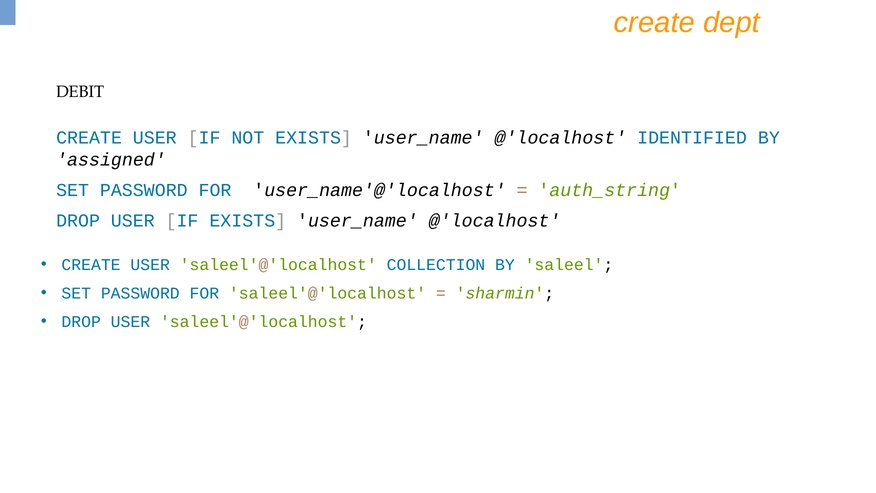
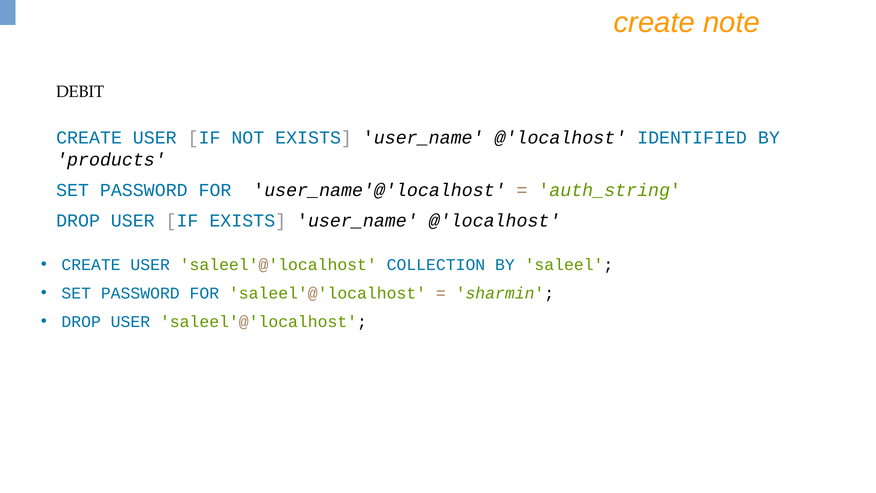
dept: dept -> note (731, 23)
assigned: assigned -> products (111, 160)
